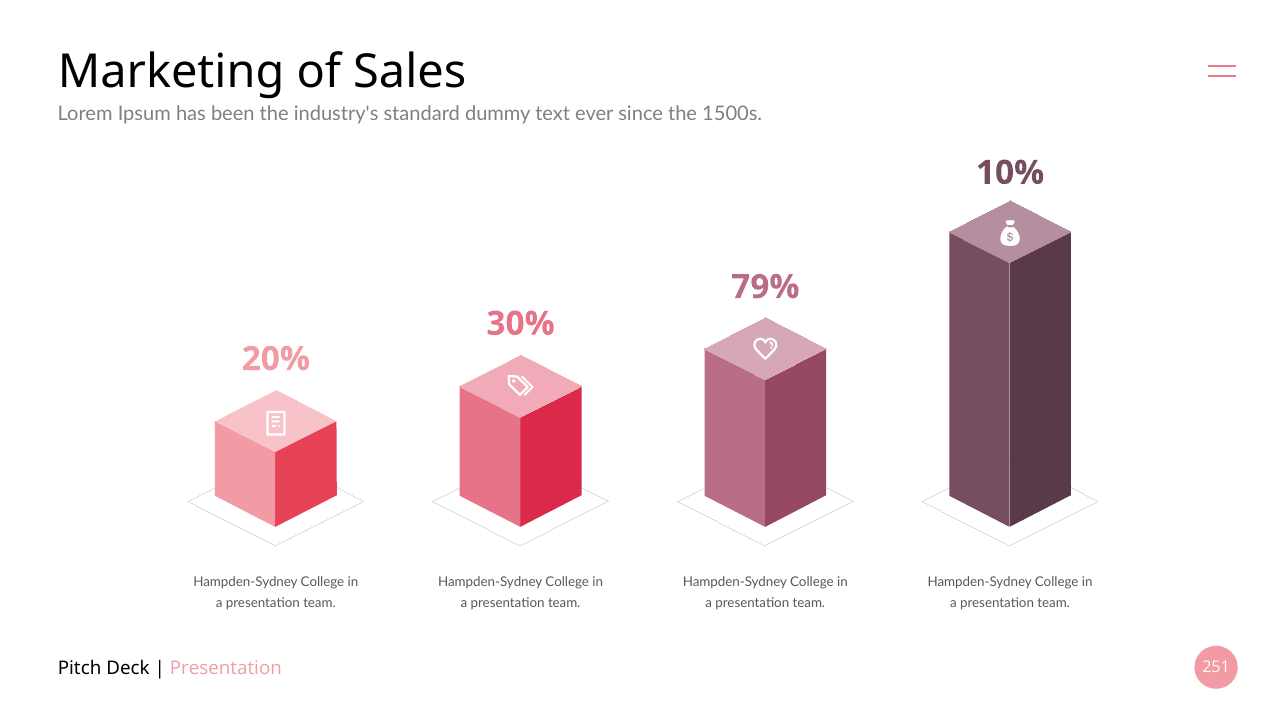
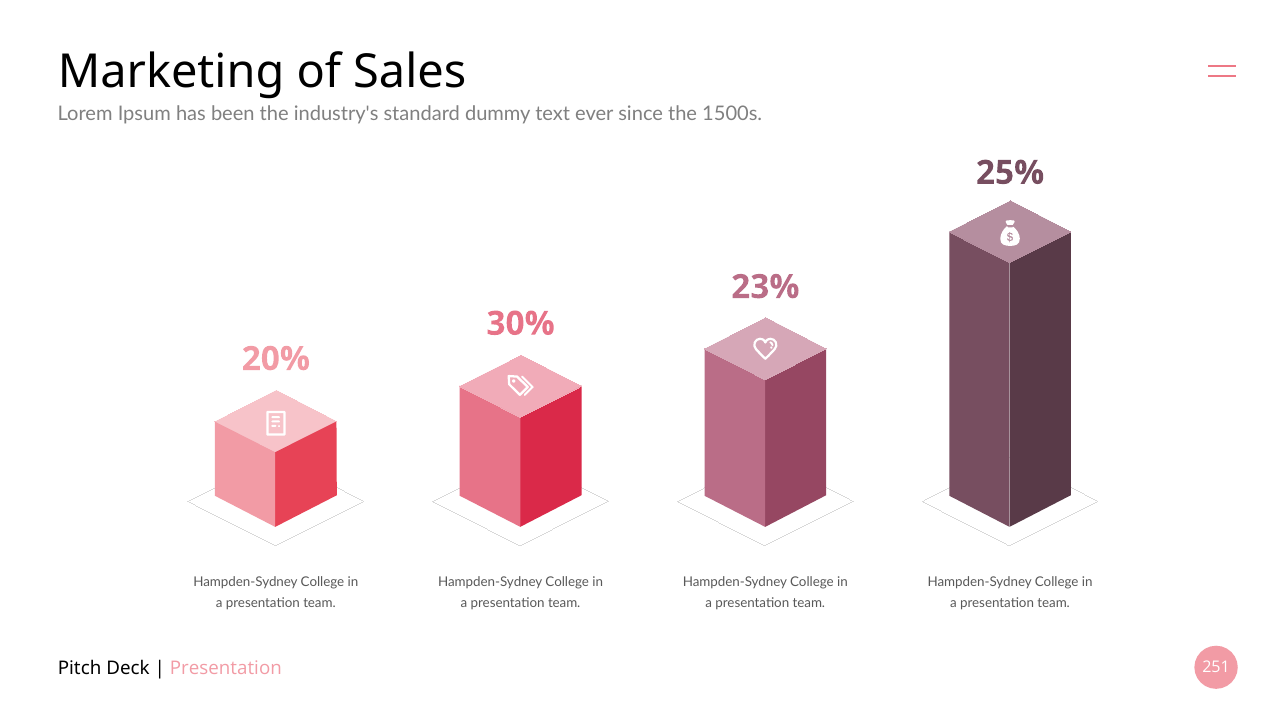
10%: 10% -> 25% (1010, 173)
79%: 79% -> 23% (765, 287)
